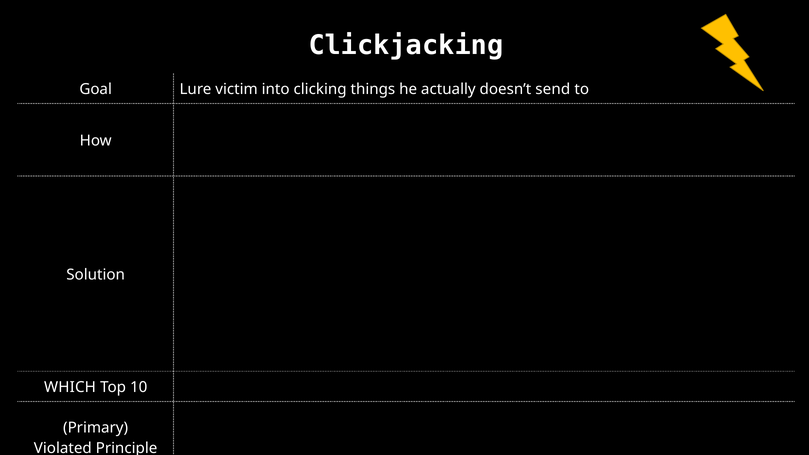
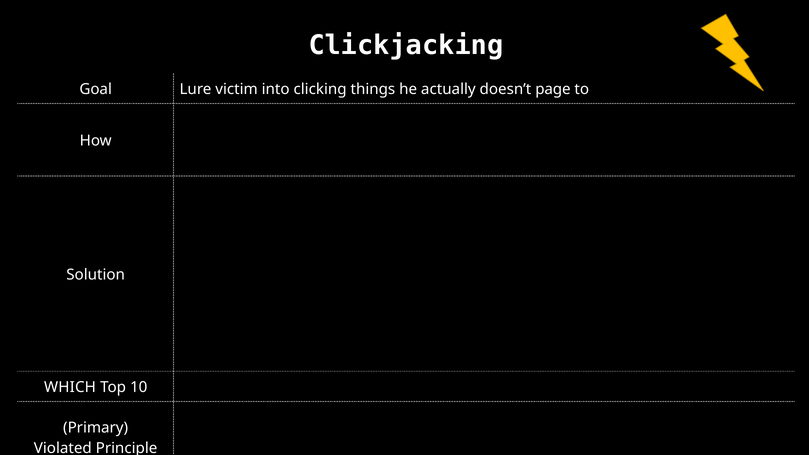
send: send -> page (553, 89)
